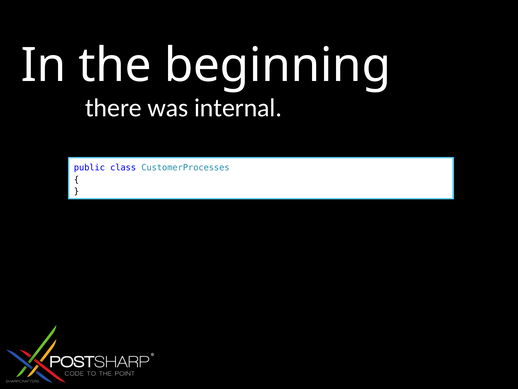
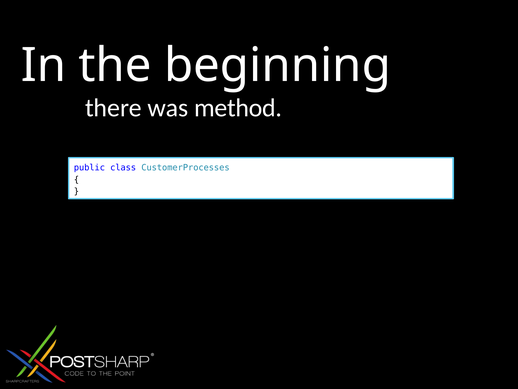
internal: internal -> method (238, 108)
